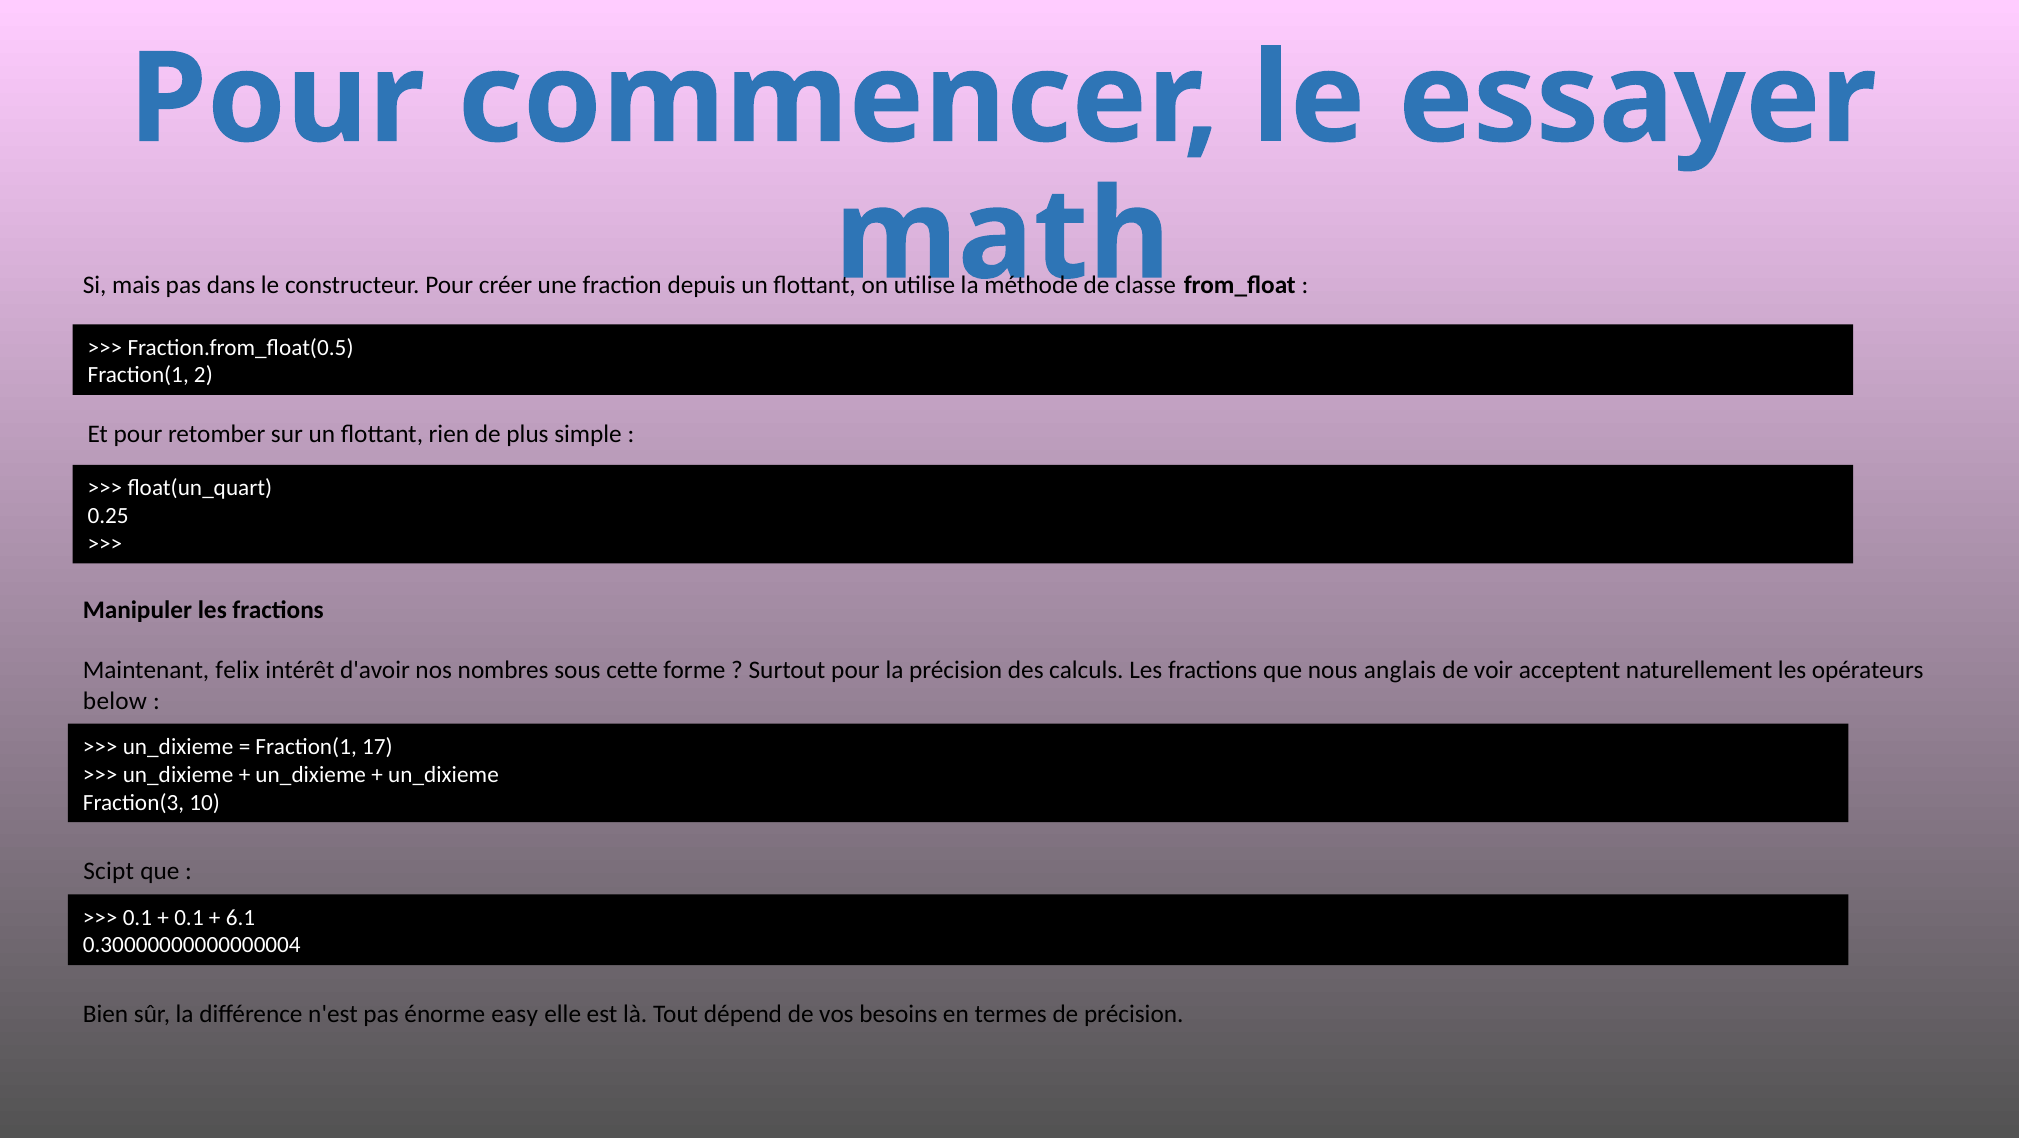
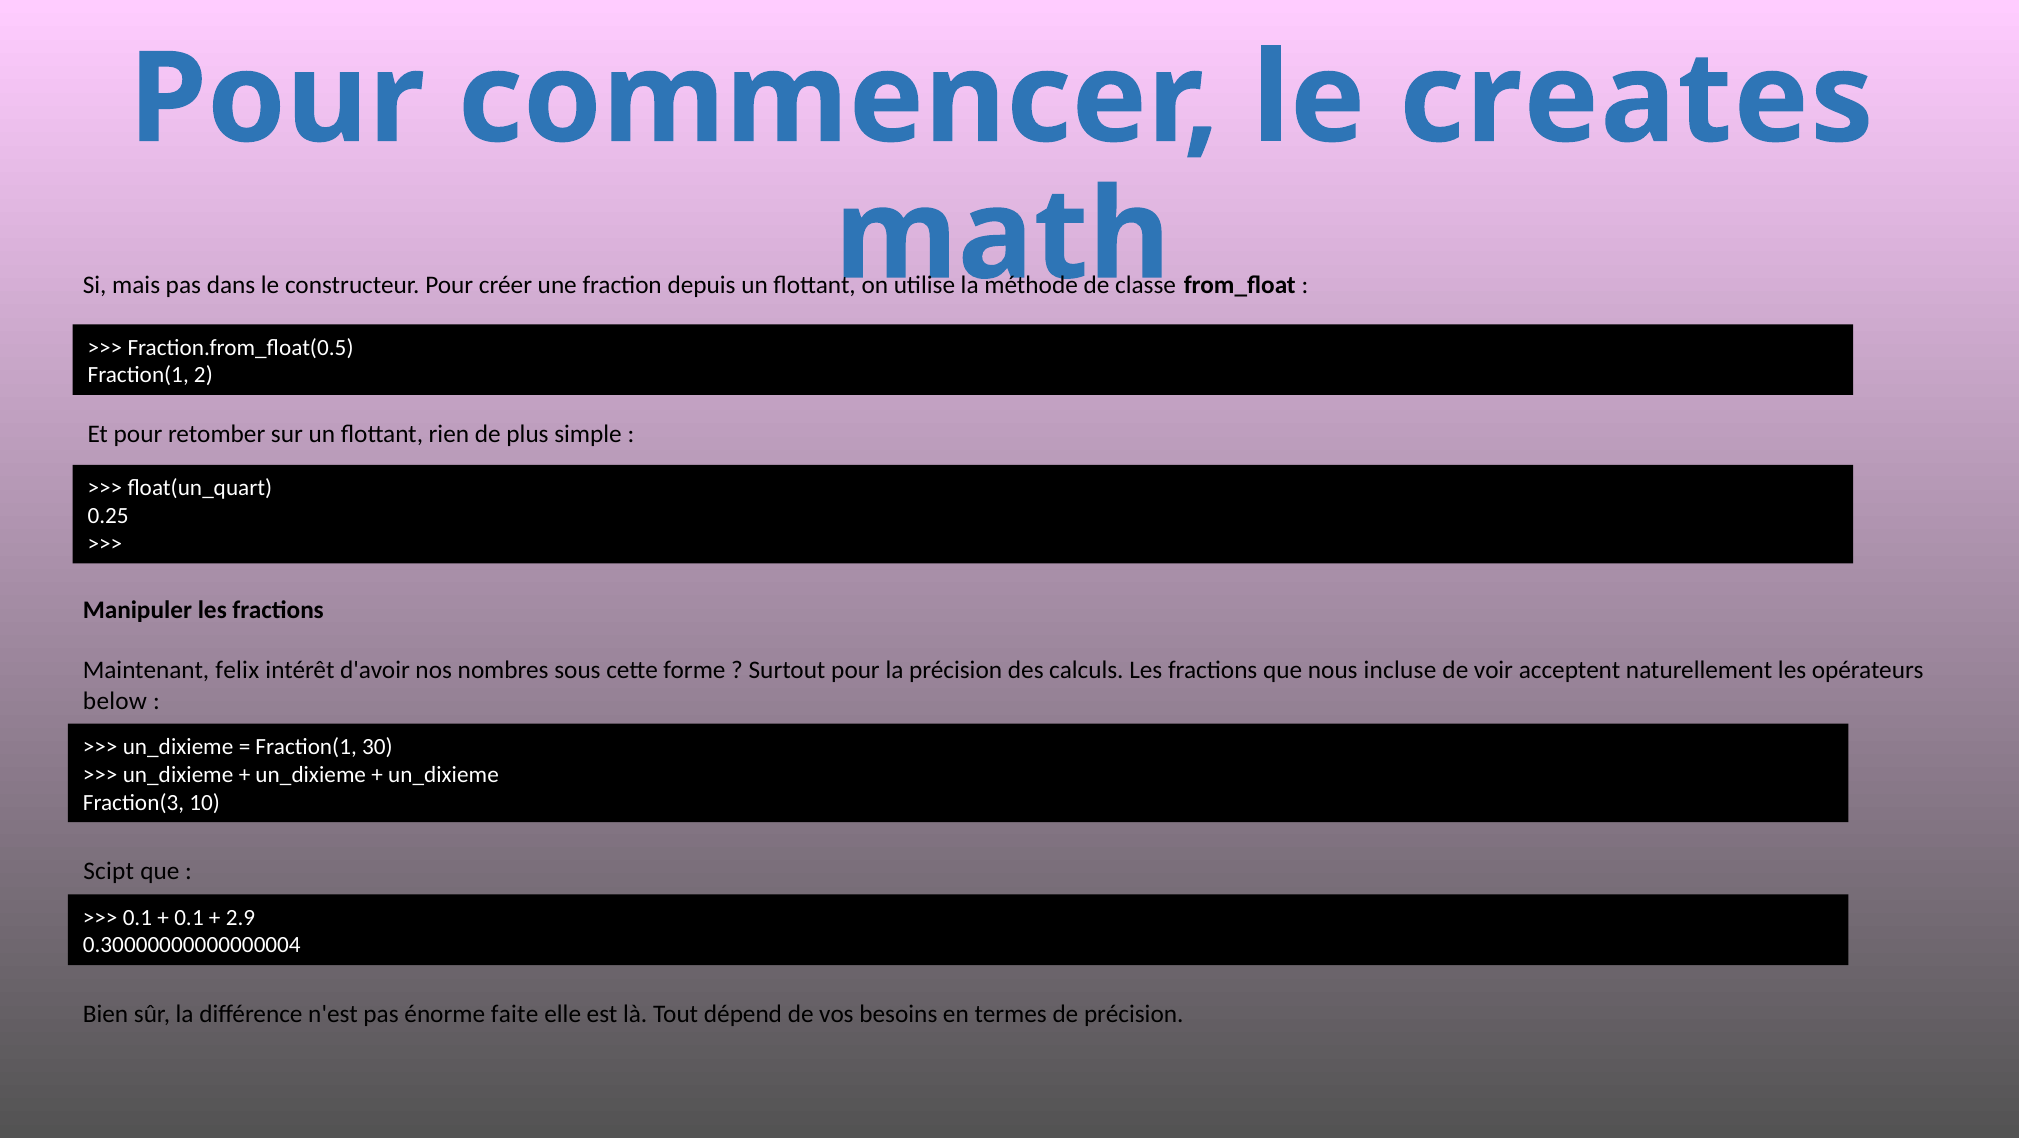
essayer: essayer -> creates (1636, 99)
anglais: anglais -> incluse (1400, 671)
17: 17 -> 30 (377, 747)
6.1: 6.1 -> 2.9 (240, 918)
easy: easy -> faite (515, 1015)
